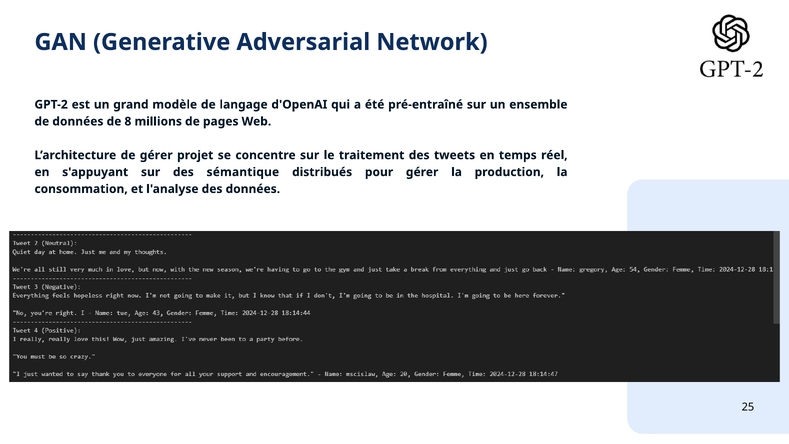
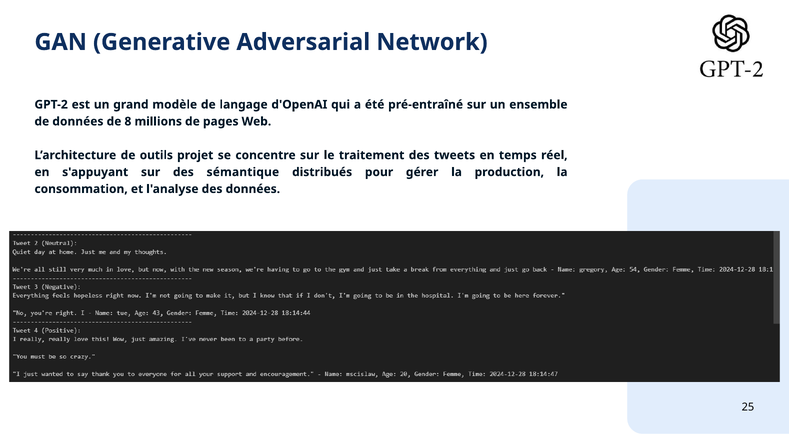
de gérer: gérer -> outils (156, 155)
